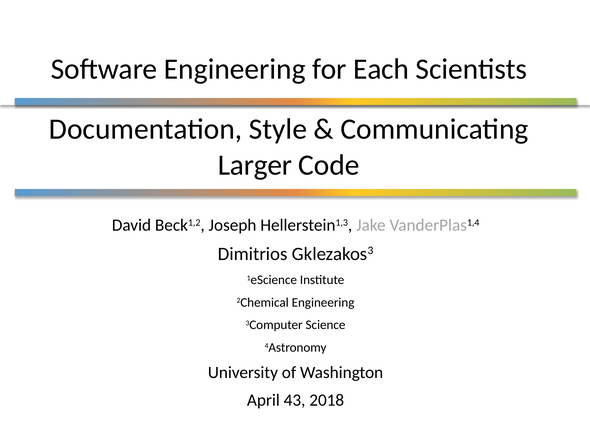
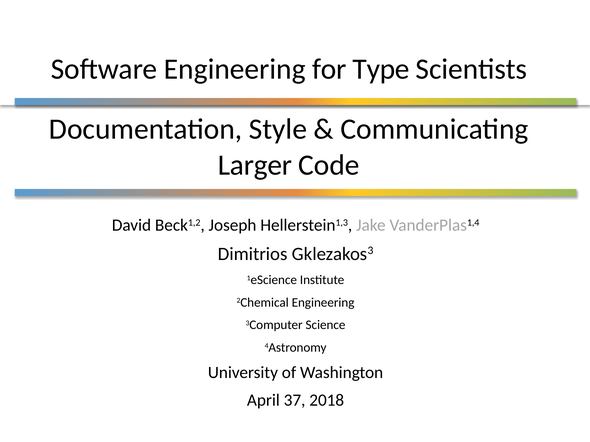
Each: Each -> Type (381, 69)
43: 43 -> 37 (295, 401)
